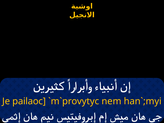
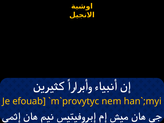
pailaoc: pailaoc -> efouab (29, 101)
